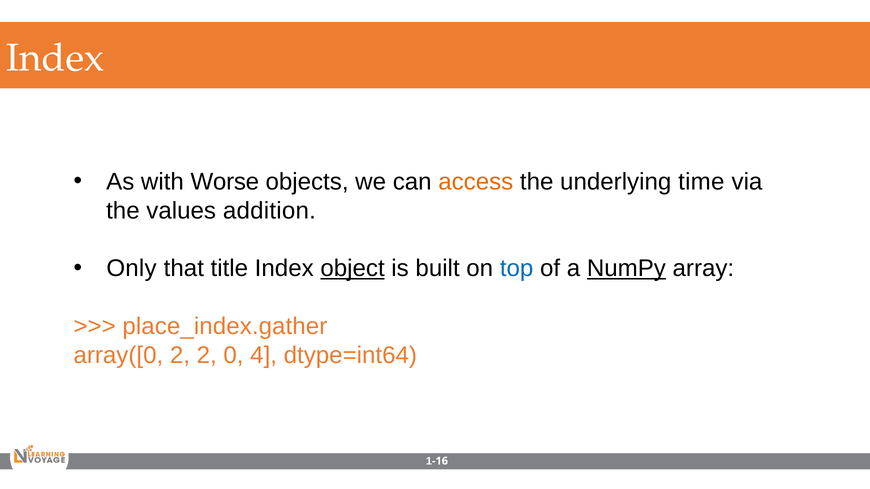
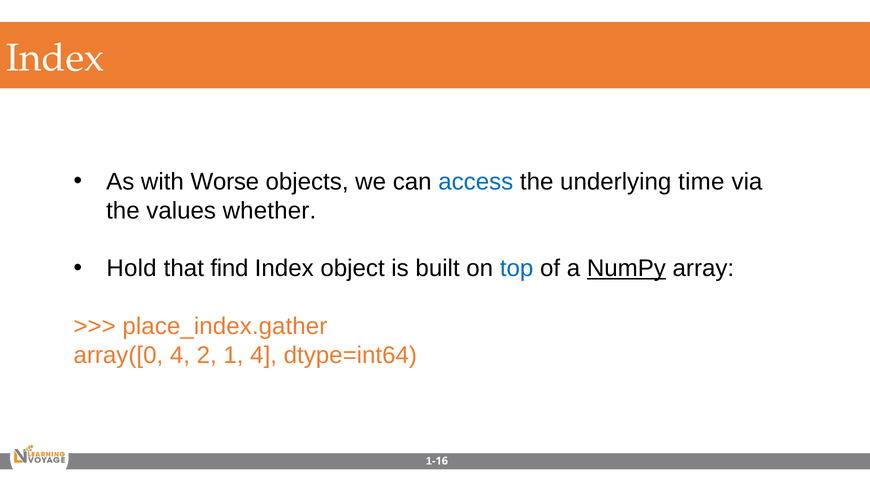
access colour: orange -> blue (476, 182)
addition: addition -> whether (269, 211)
Only: Only -> Hold (132, 269)
title: title -> find (229, 269)
object underline: present -> none (353, 269)
array([0 2: 2 -> 4 (180, 356)
0: 0 -> 1 (233, 356)
